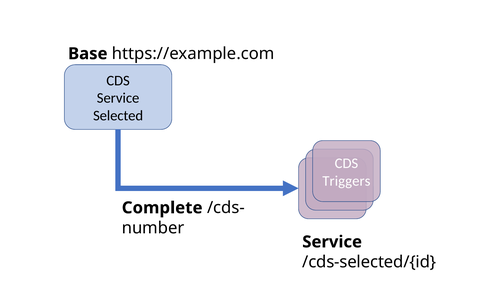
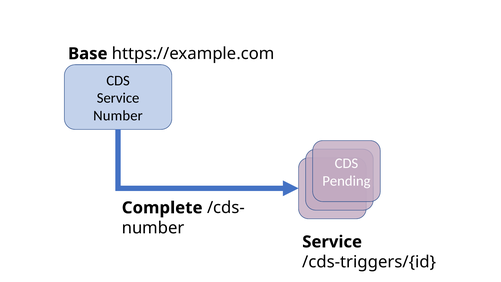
Selected: Selected -> Number (118, 116)
Triggers: Triggers -> Pending (346, 181)
/cds-selected/{id: /cds-selected/{id -> /cds-triggers/{id (369, 262)
